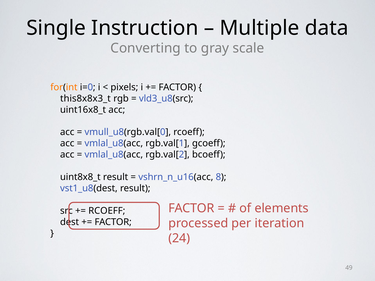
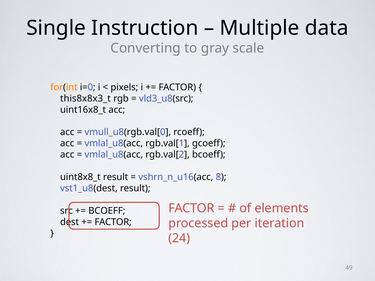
RCOEFF: RCOEFF -> BCOEFF (107, 211)
